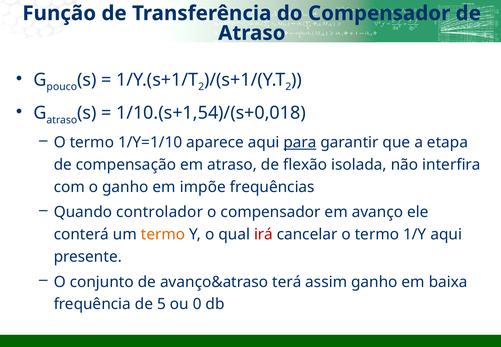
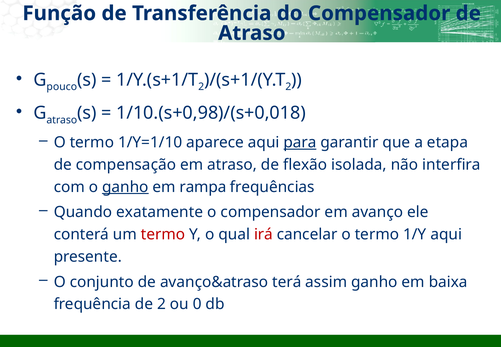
1/10.(s+1,54)/(s+0,018: 1/10.(s+1,54)/(s+0,018 -> 1/10.(s+0,98)/(s+0,018 (211, 113)
ganho underline: none -> present (125, 187)
impõe: impõe -> rampa (203, 187)
controlador: controlador -> exatamente (160, 212)
termo colour: orange -> red (163, 234)
de 5: 5 -> 2 (161, 304)
